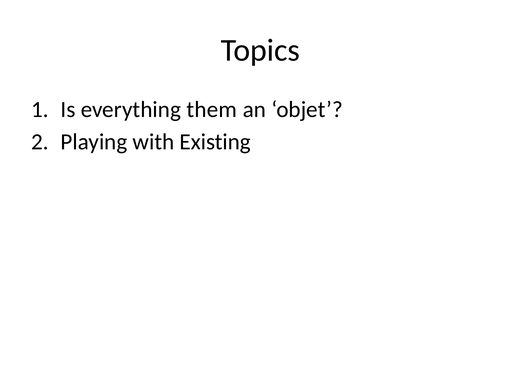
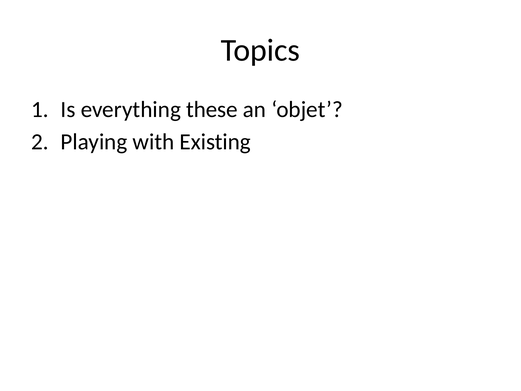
them: them -> these (212, 109)
